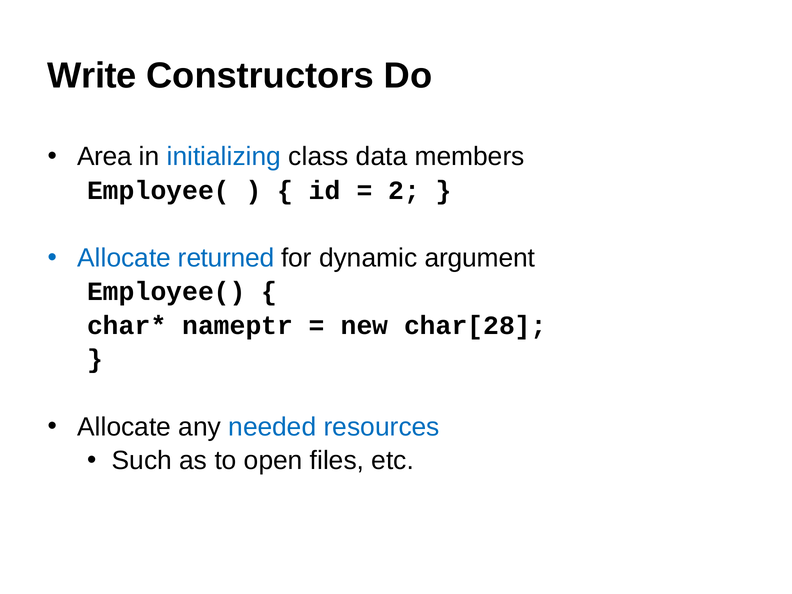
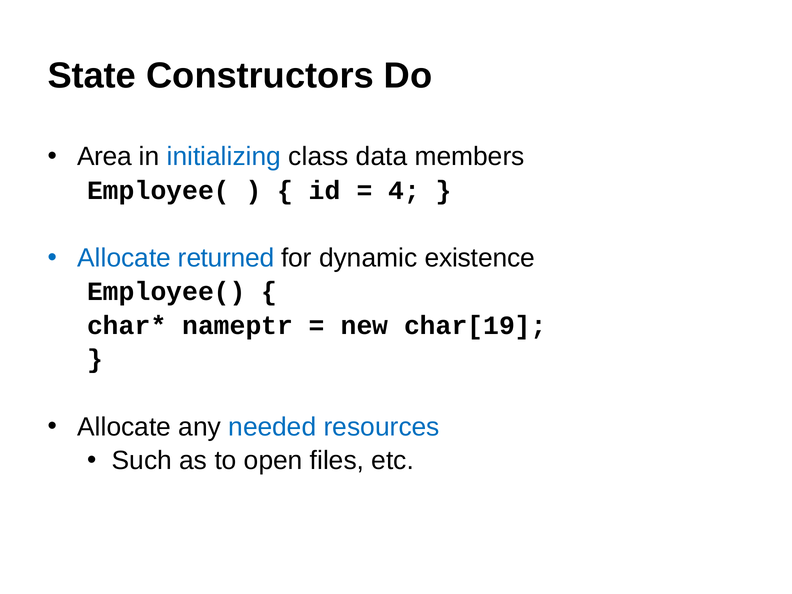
Write: Write -> State (92, 76)
2: 2 -> 4 (404, 190)
argument: argument -> existence (480, 258)
char[28: char[28 -> char[19 (475, 326)
